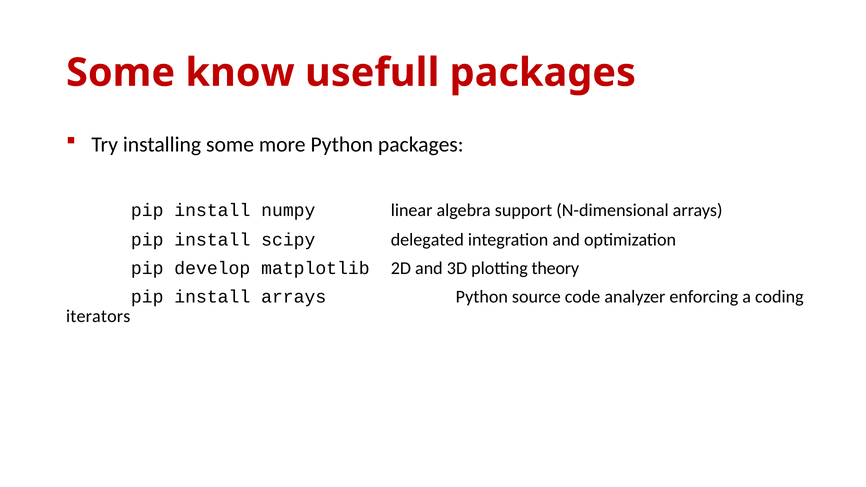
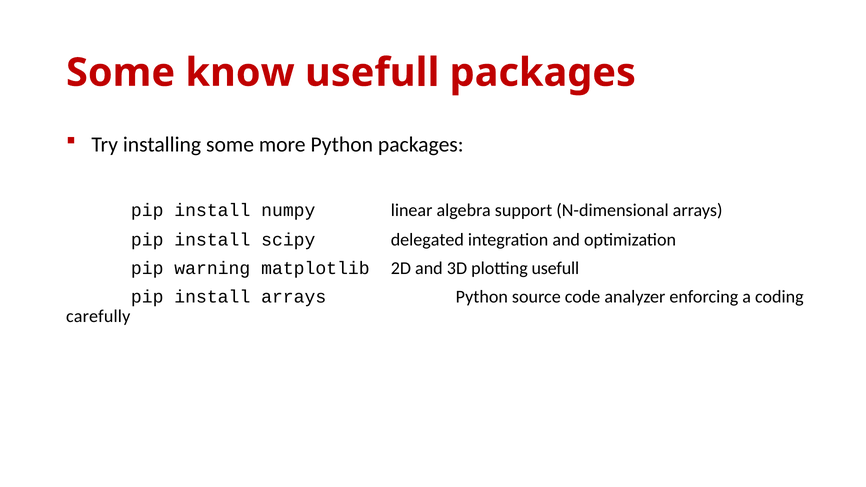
develop: develop -> warning (212, 268)
plotting theory: theory -> usefull (555, 268)
iterators: iterators -> carefully (98, 316)
